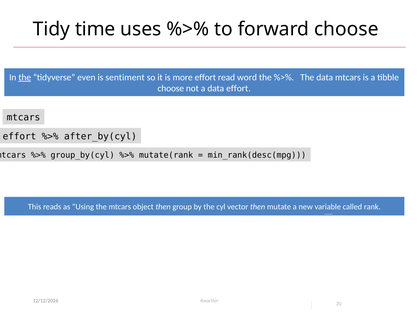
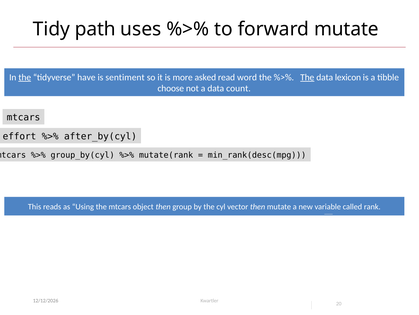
time: time -> path (95, 29)
forward choose: choose -> mutate (346, 29)
even: even -> have (86, 77)
more effort: effort -> asked (205, 77)
The underline: none -> present (307, 77)
data mtcars: mtcars -> lexicon (348, 77)
data effort: effort -> count (238, 88)
